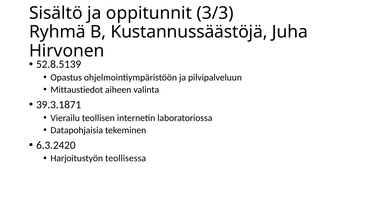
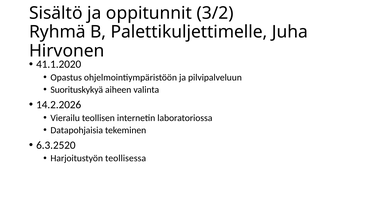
3/3: 3/3 -> 3/2 (215, 13)
Kustannussäästöjä: Kustannussäästöjä -> Palettikuljettimelle (189, 32)
52.8.5139: 52.8.5139 -> 41.1.2020 (59, 64)
Mittaustiedot: Mittaustiedot -> Suorituskykyä (77, 90)
39.3.1871: 39.3.1871 -> 14.2.2026 (59, 105)
6.3.2420: 6.3.2420 -> 6.3.2520 (56, 145)
